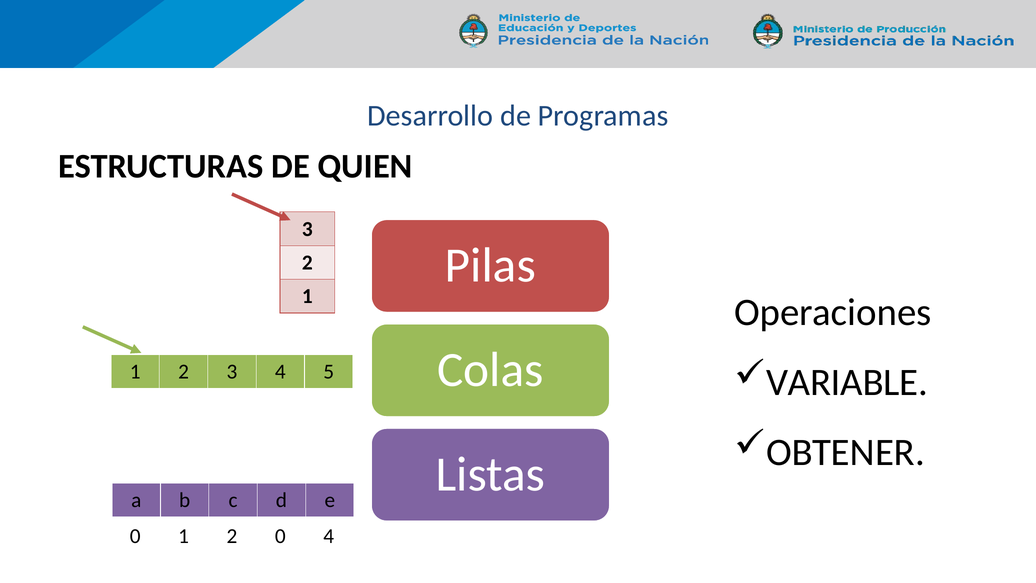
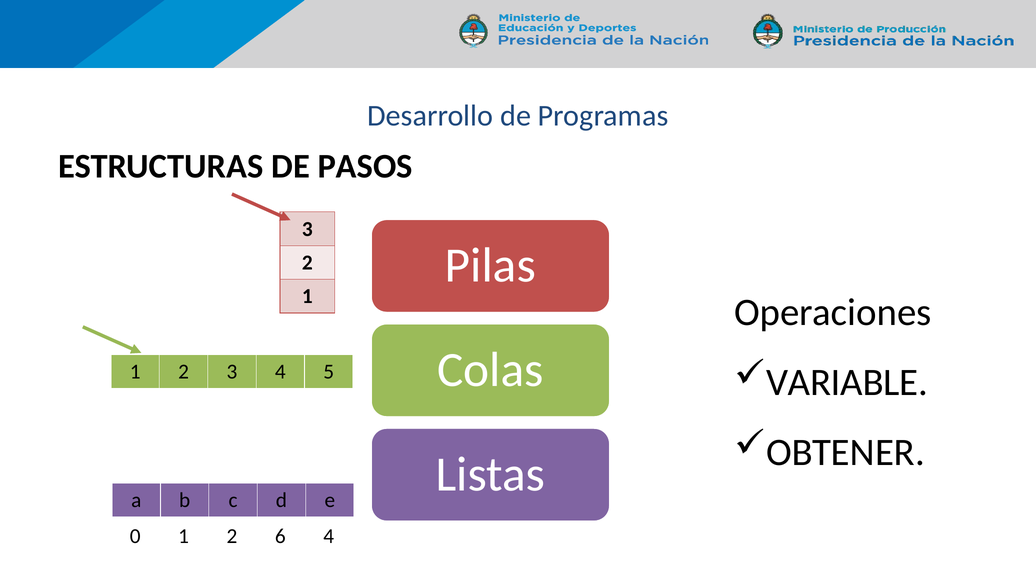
QUIEN: QUIEN -> PASOS (365, 166)
2 0: 0 -> 6 (280, 536)
